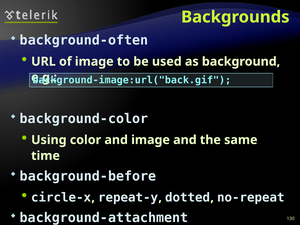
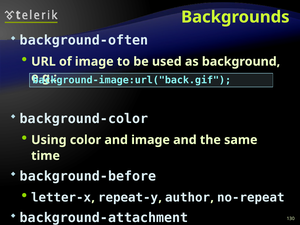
circle-x: circle-x -> letter-x (61, 197)
dotted: dotted -> author (188, 197)
